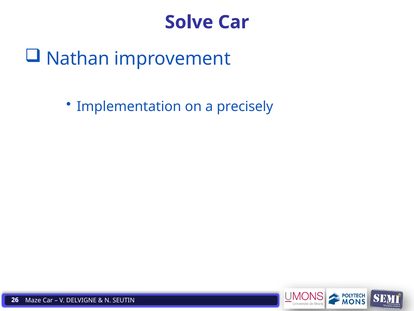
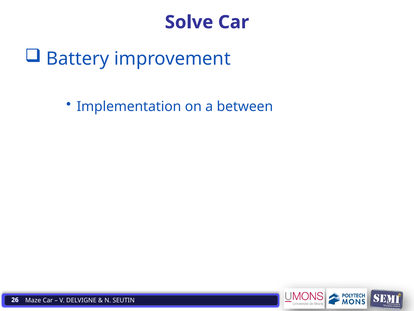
Nathan: Nathan -> Battery (78, 59)
precisely: precisely -> between (245, 106)
